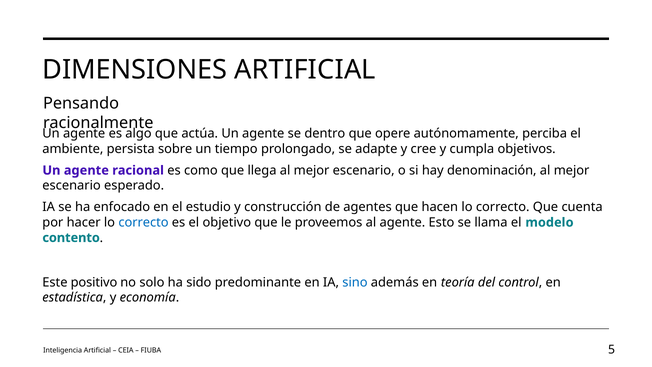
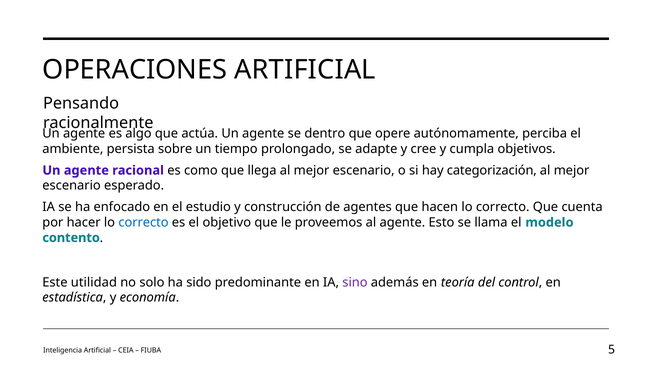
DIMENSIONES: DIMENSIONES -> OPERACIONES (135, 70)
denominación: denominación -> categorización (492, 170)
positivo: positivo -> utilidad (94, 282)
sino colour: blue -> purple (355, 282)
